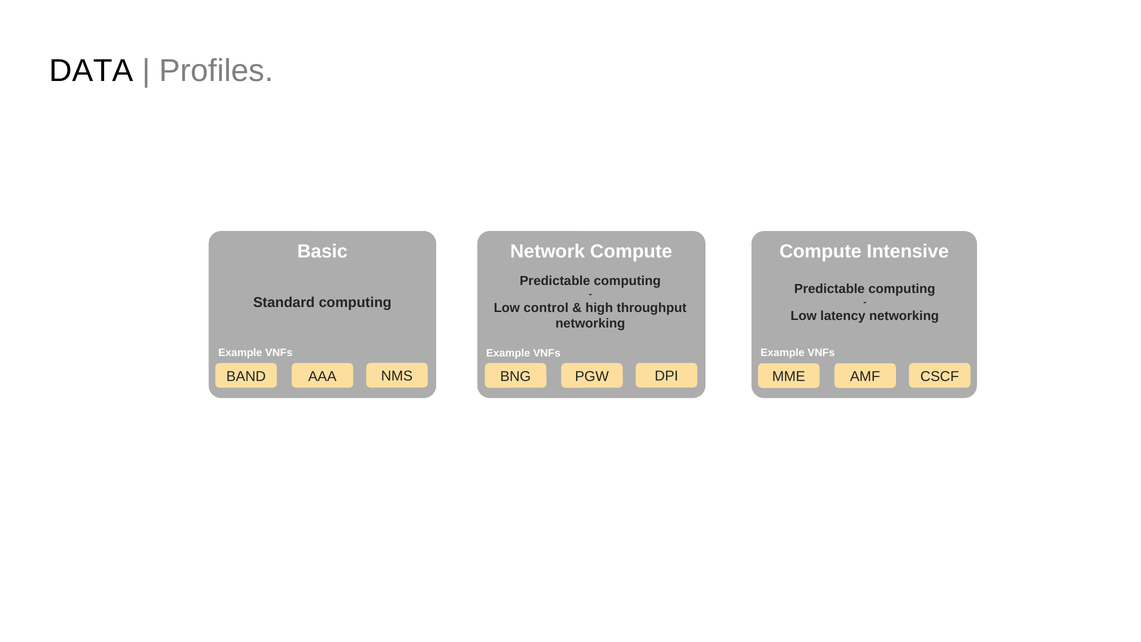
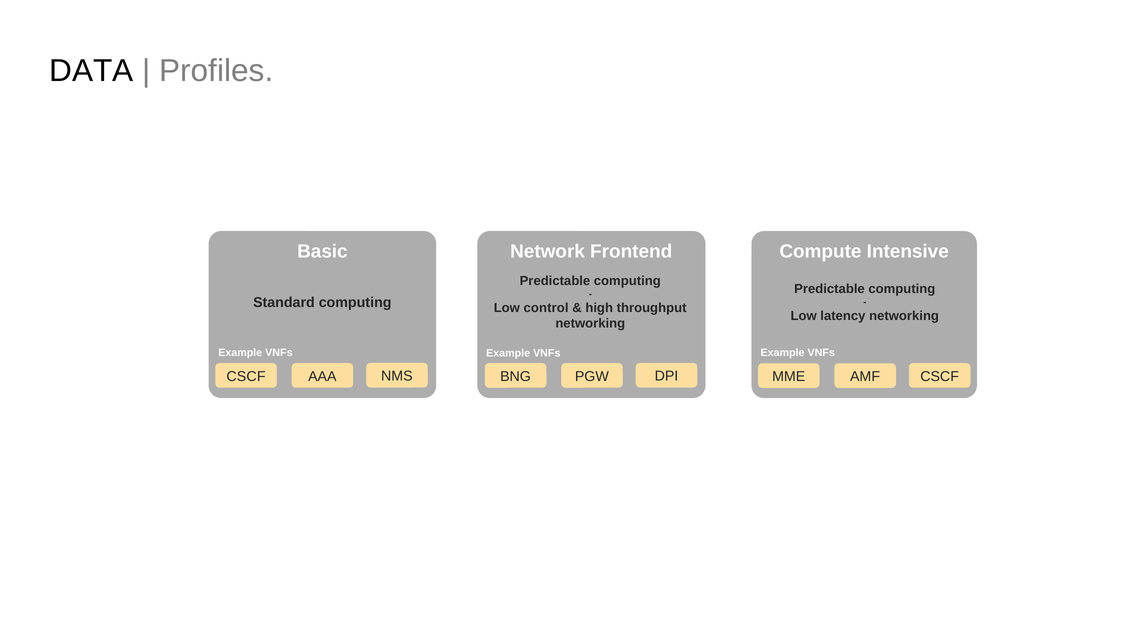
Network Compute: Compute -> Frontend (631, 252)
BAND: BAND -> CSCF (246, 376)
